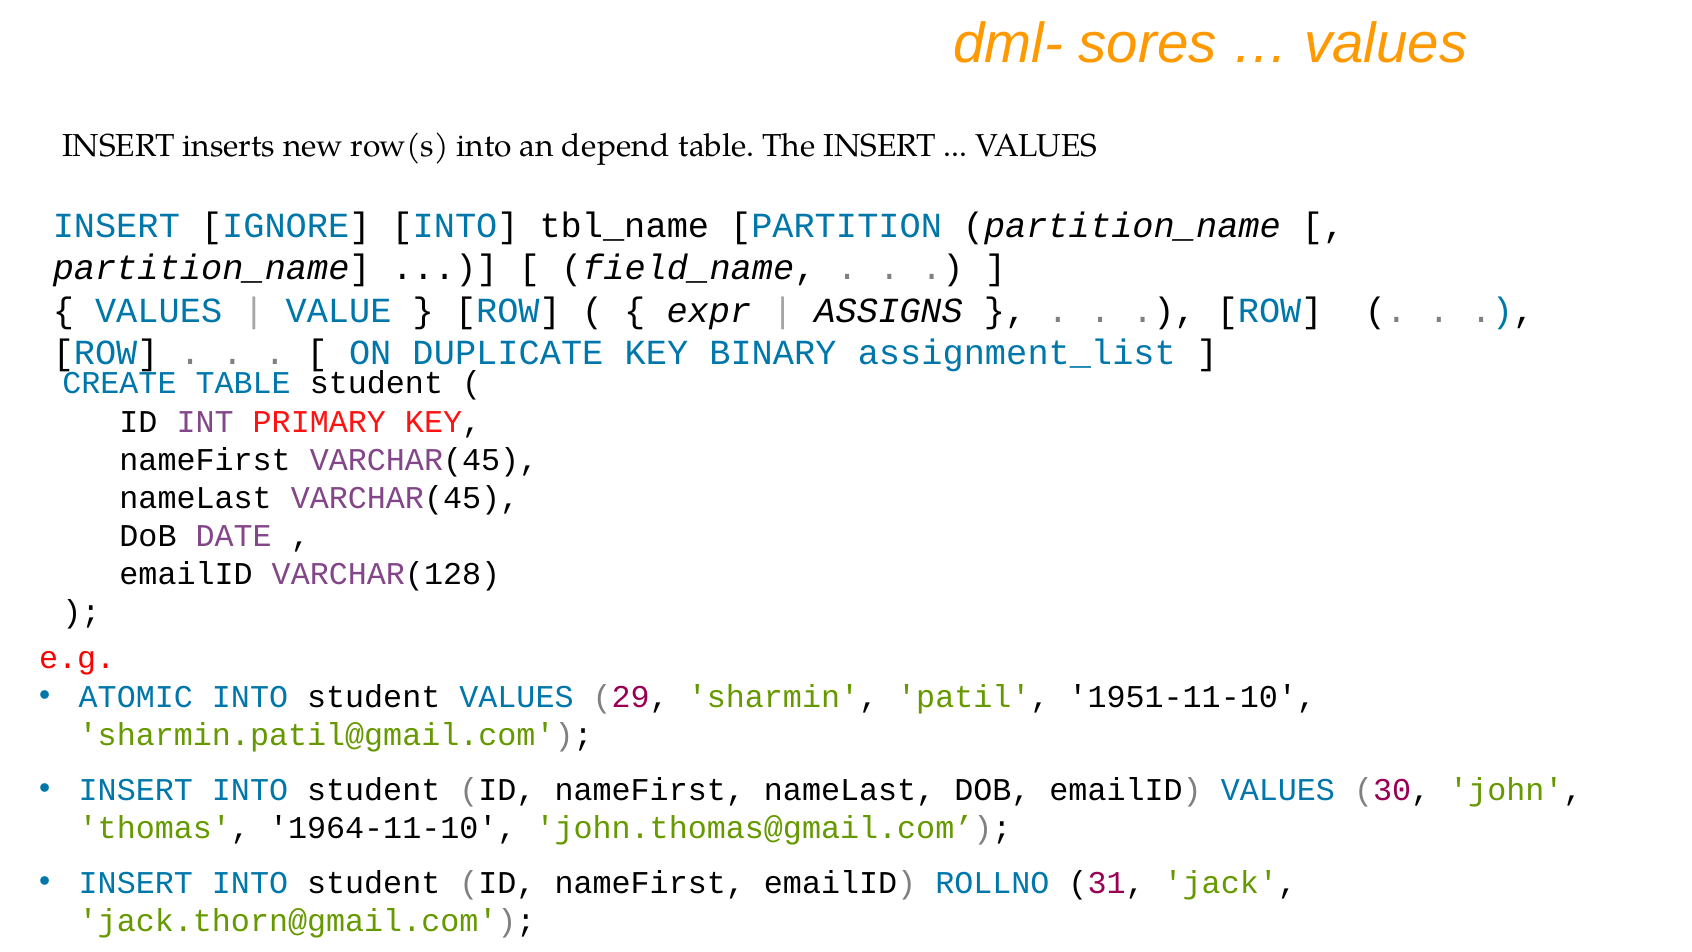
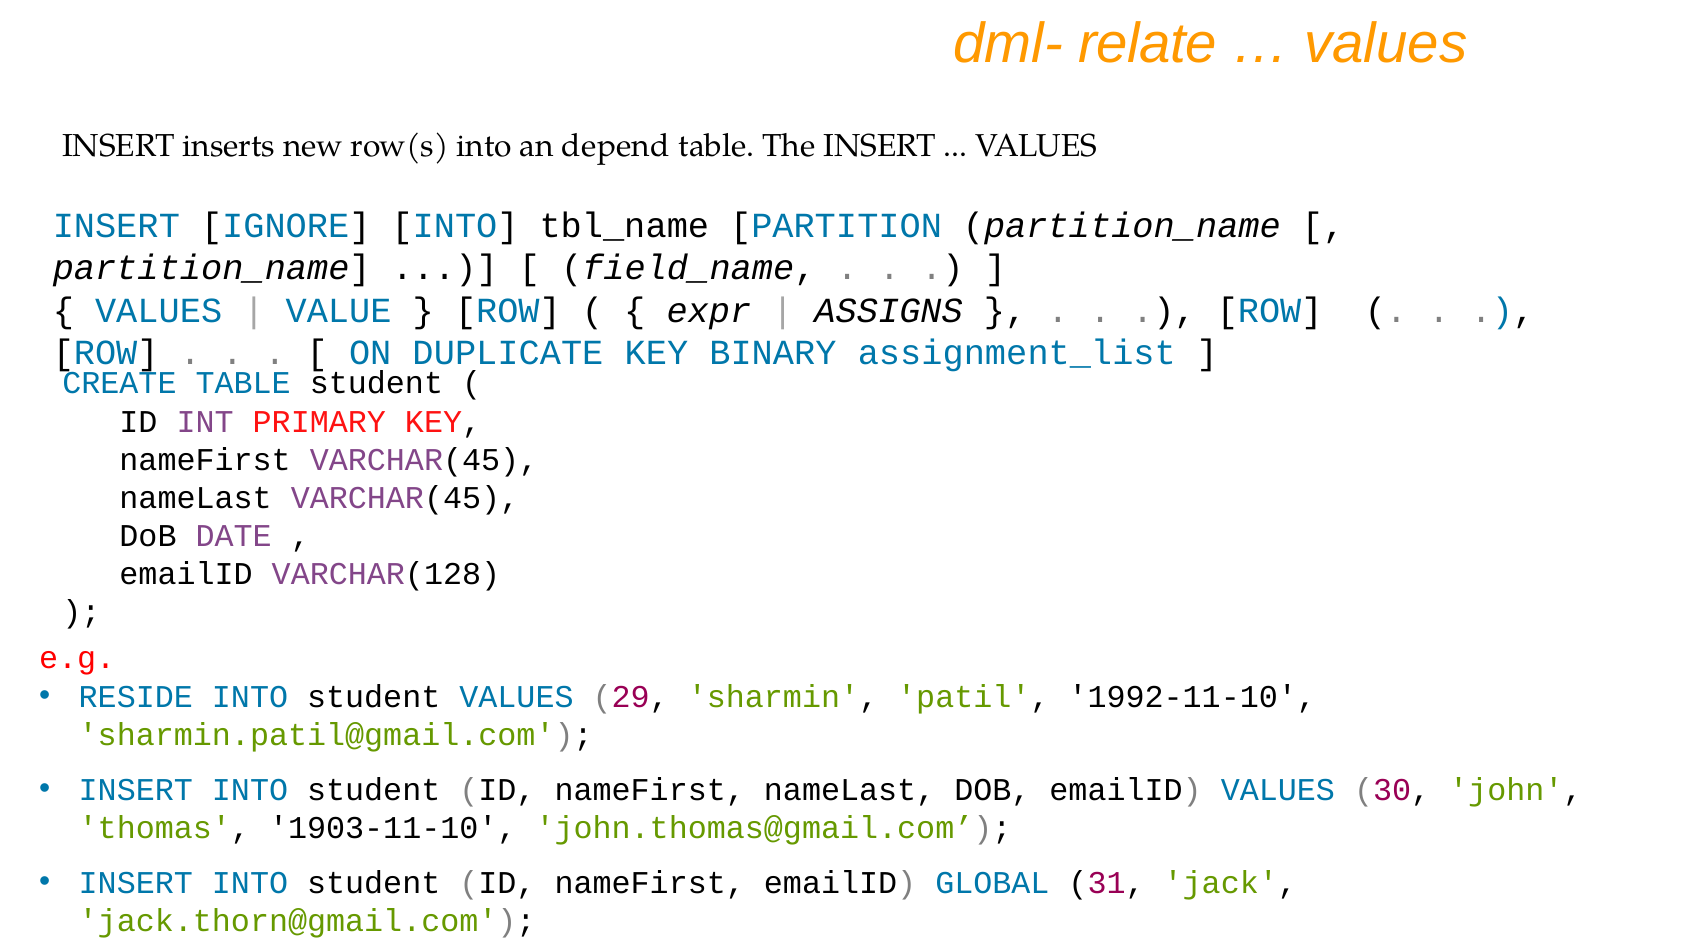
sores: sores -> relate (1148, 44)
ATOMIC: ATOMIC -> RESIDE (136, 696)
1951-11-10: 1951-11-10 -> 1992-11-10 (1192, 696)
1964-11-10: 1964-11-10 -> 1903-11-10 (393, 827)
ROLLNO: ROLLNO -> GLOBAL (992, 882)
